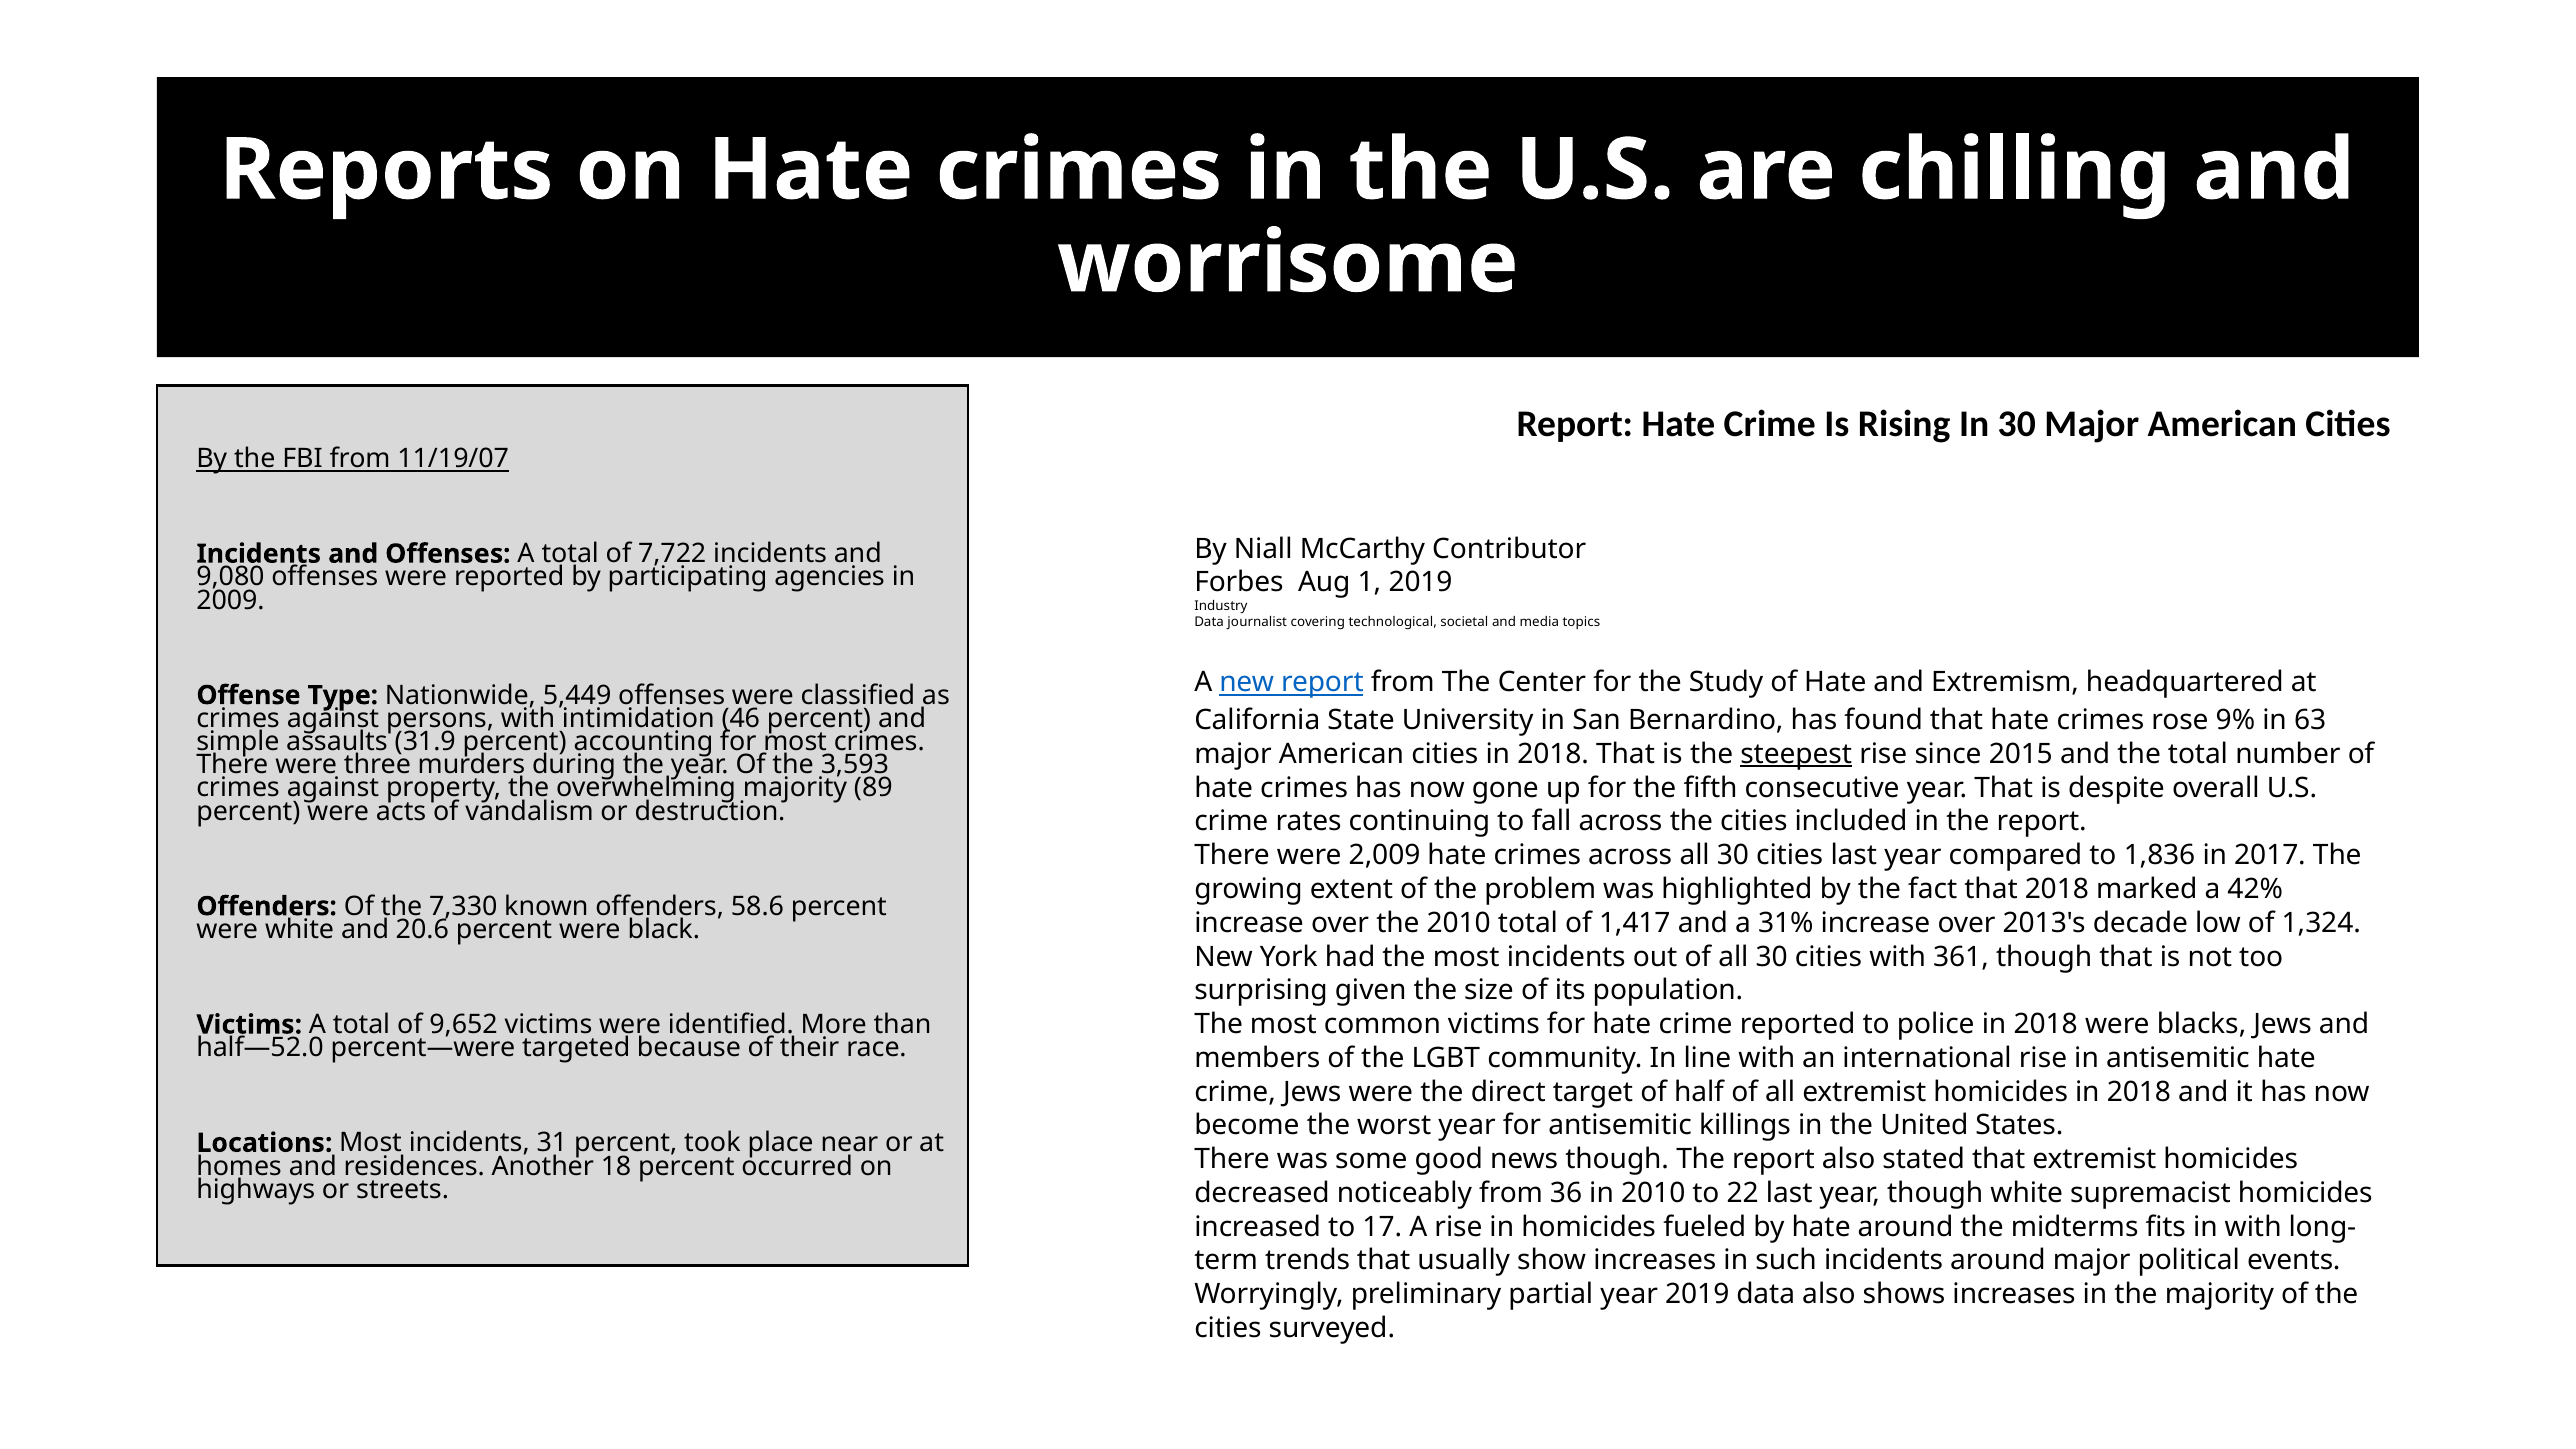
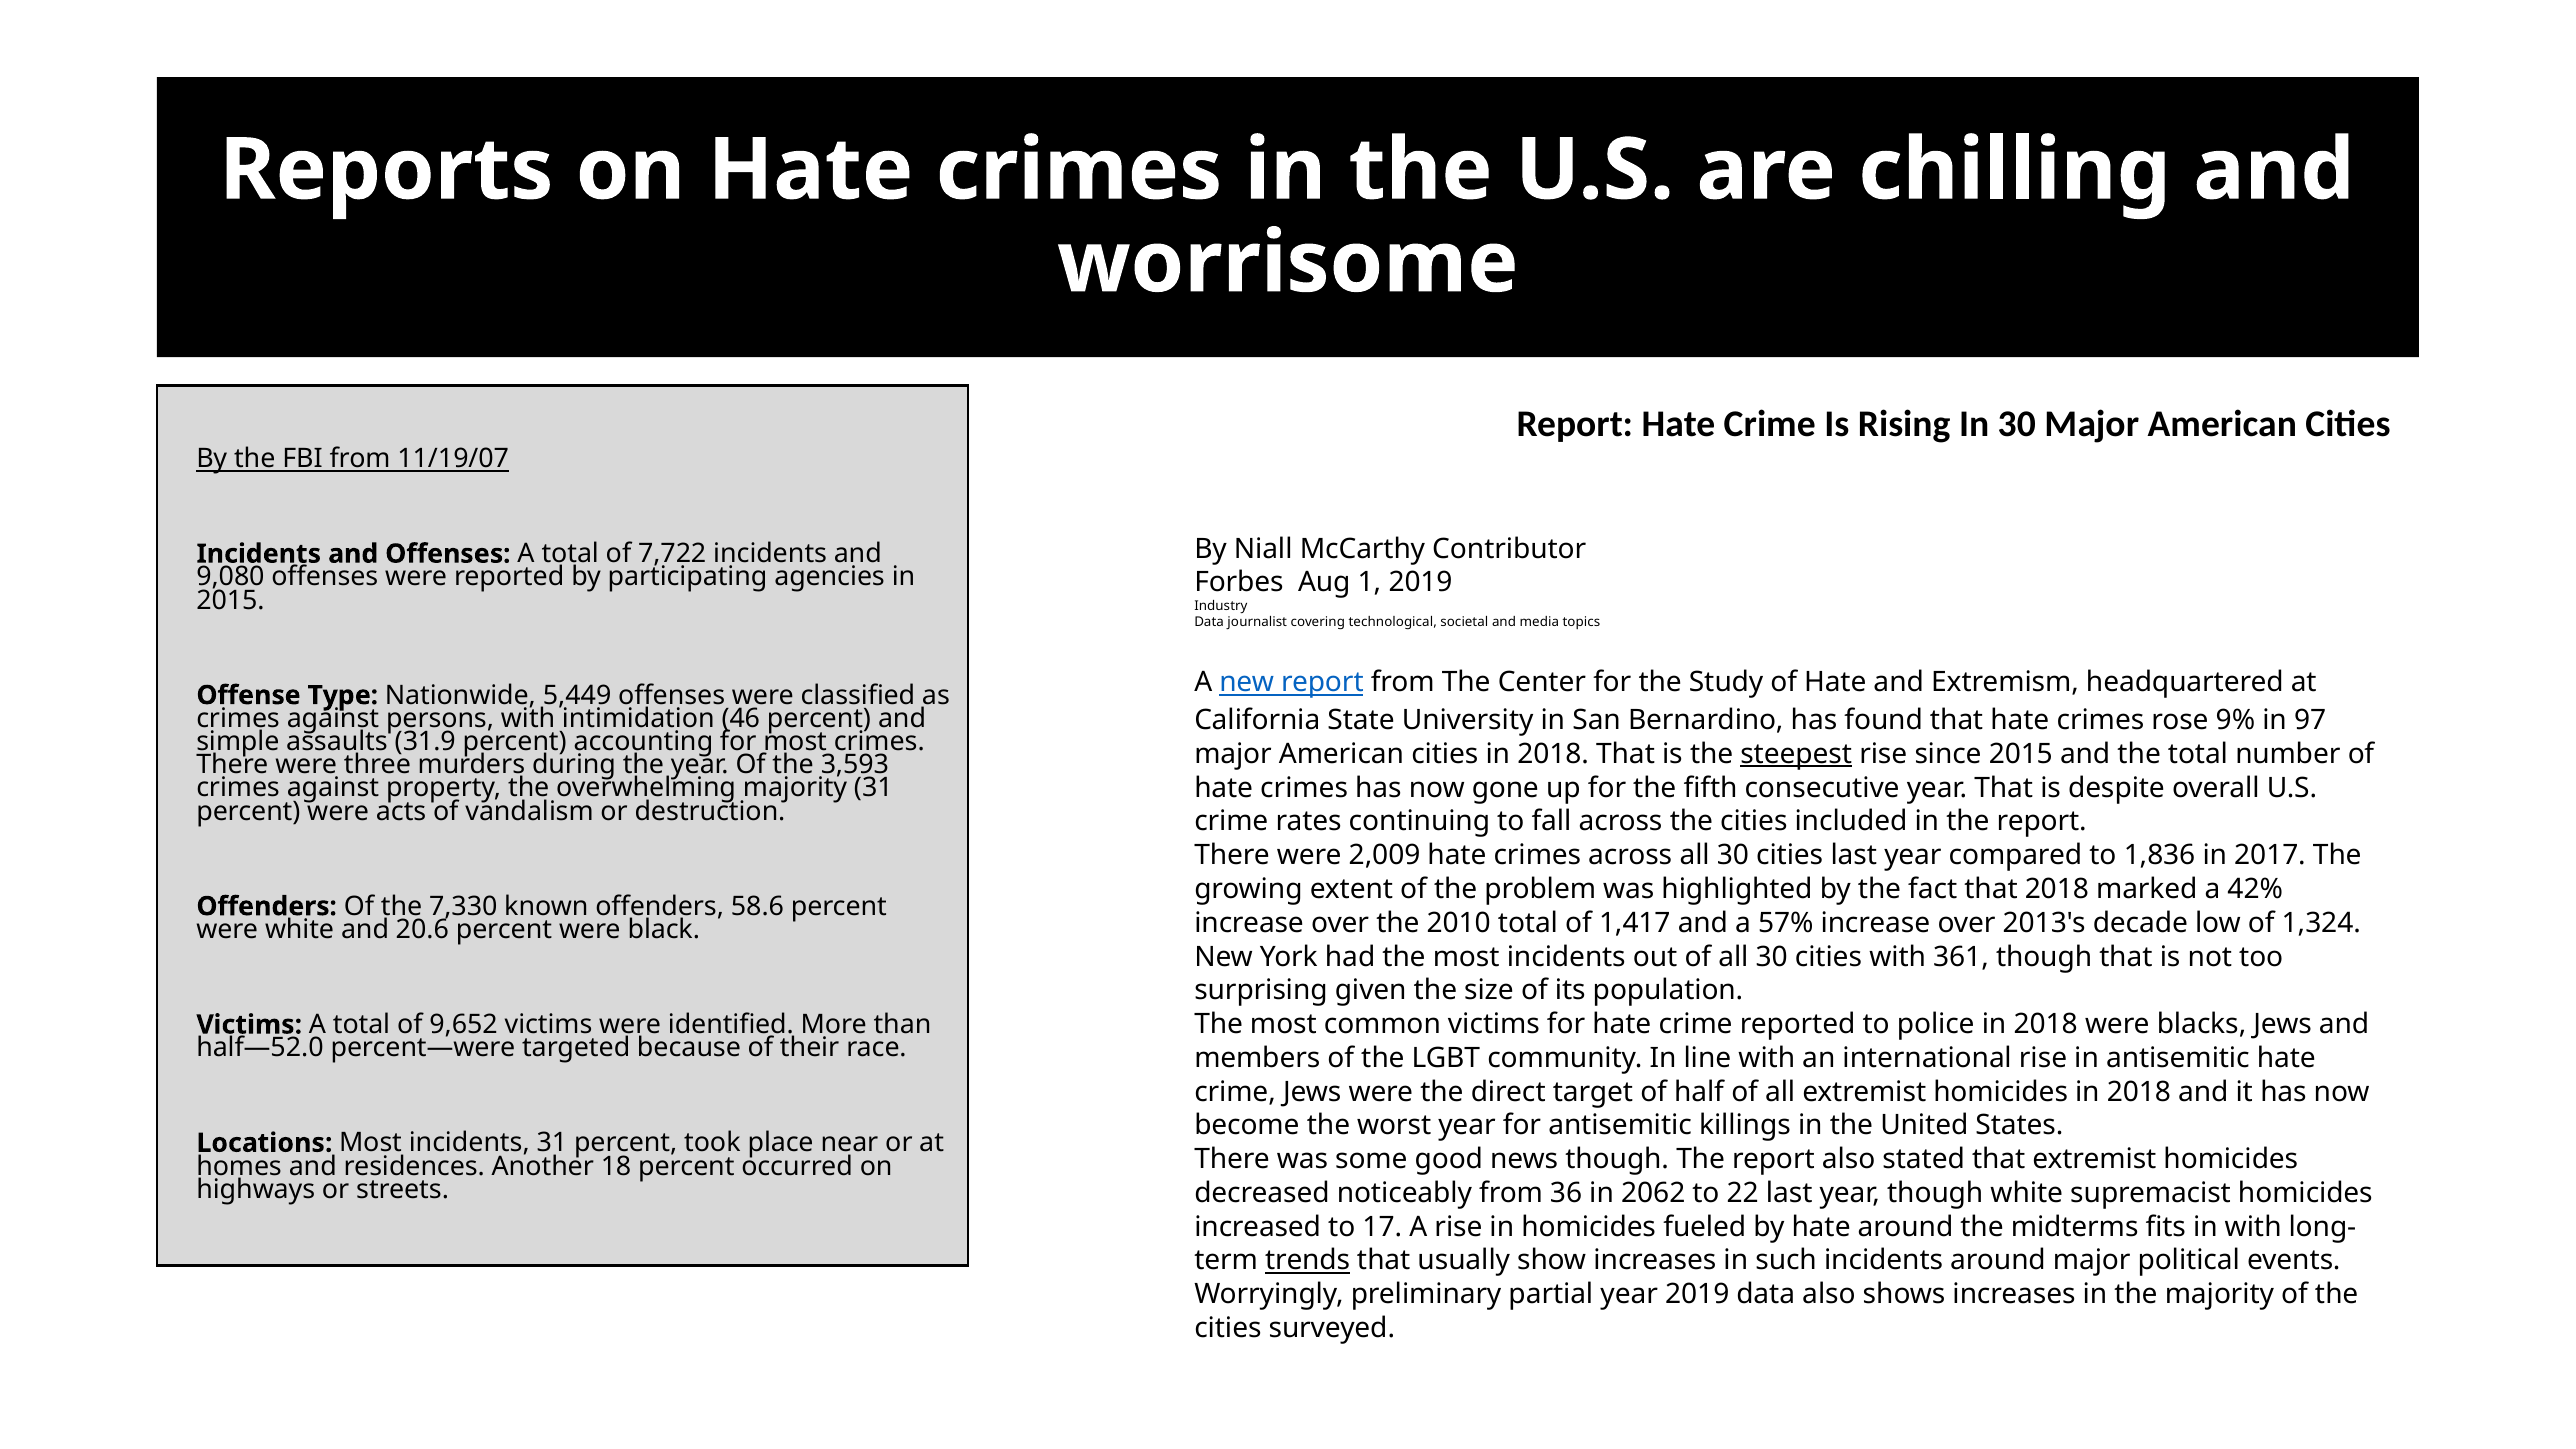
2009: 2009 -> 2015 (230, 600)
63: 63 -> 97 (2310, 720)
majority 89: 89 -> 31 (873, 788)
31%: 31% -> 57% (1786, 923)
in 2010: 2010 -> 2062 (1653, 1193)
trends underline: none -> present (1308, 1261)
